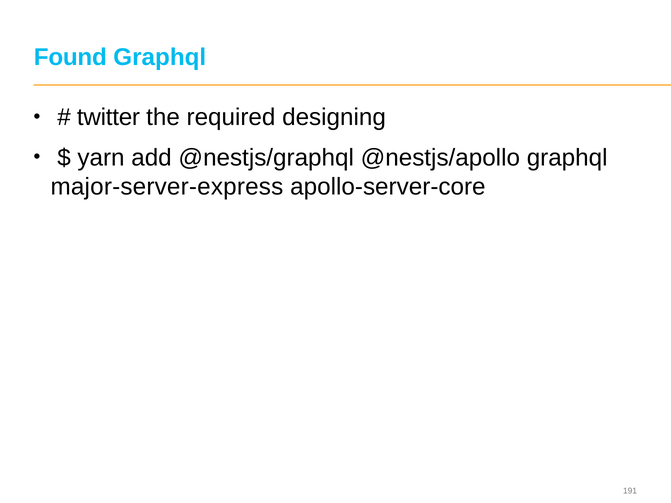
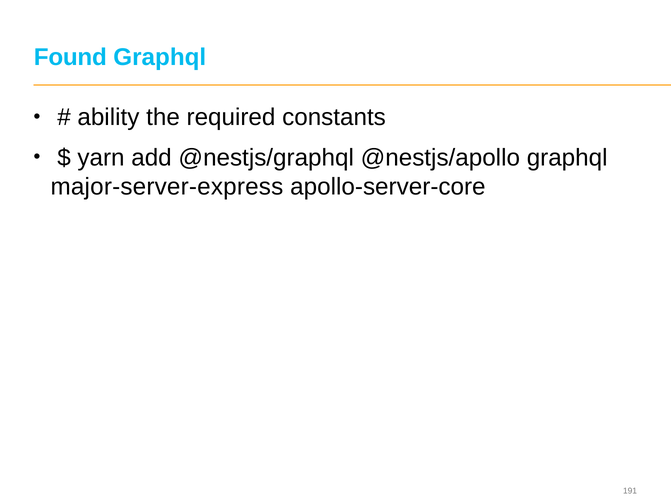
twitter: twitter -> ability (108, 118)
designing: designing -> constants (334, 118)
